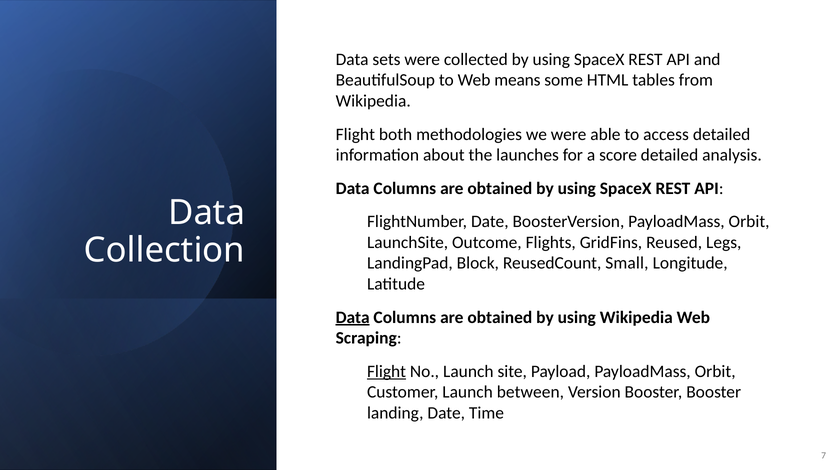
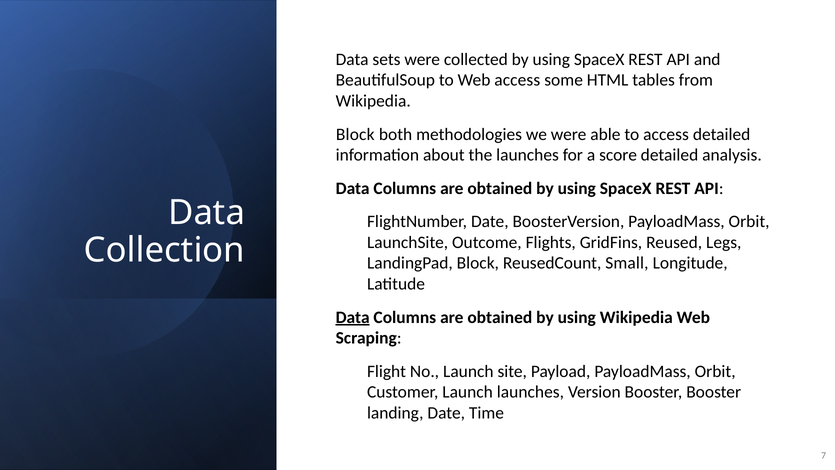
Web means: means -> access (517, 80)
Flight: Flight -> Block (355, 134)
Flight underline: present -> none (387, 371)
Launch between: between -> launches (530, 392)
